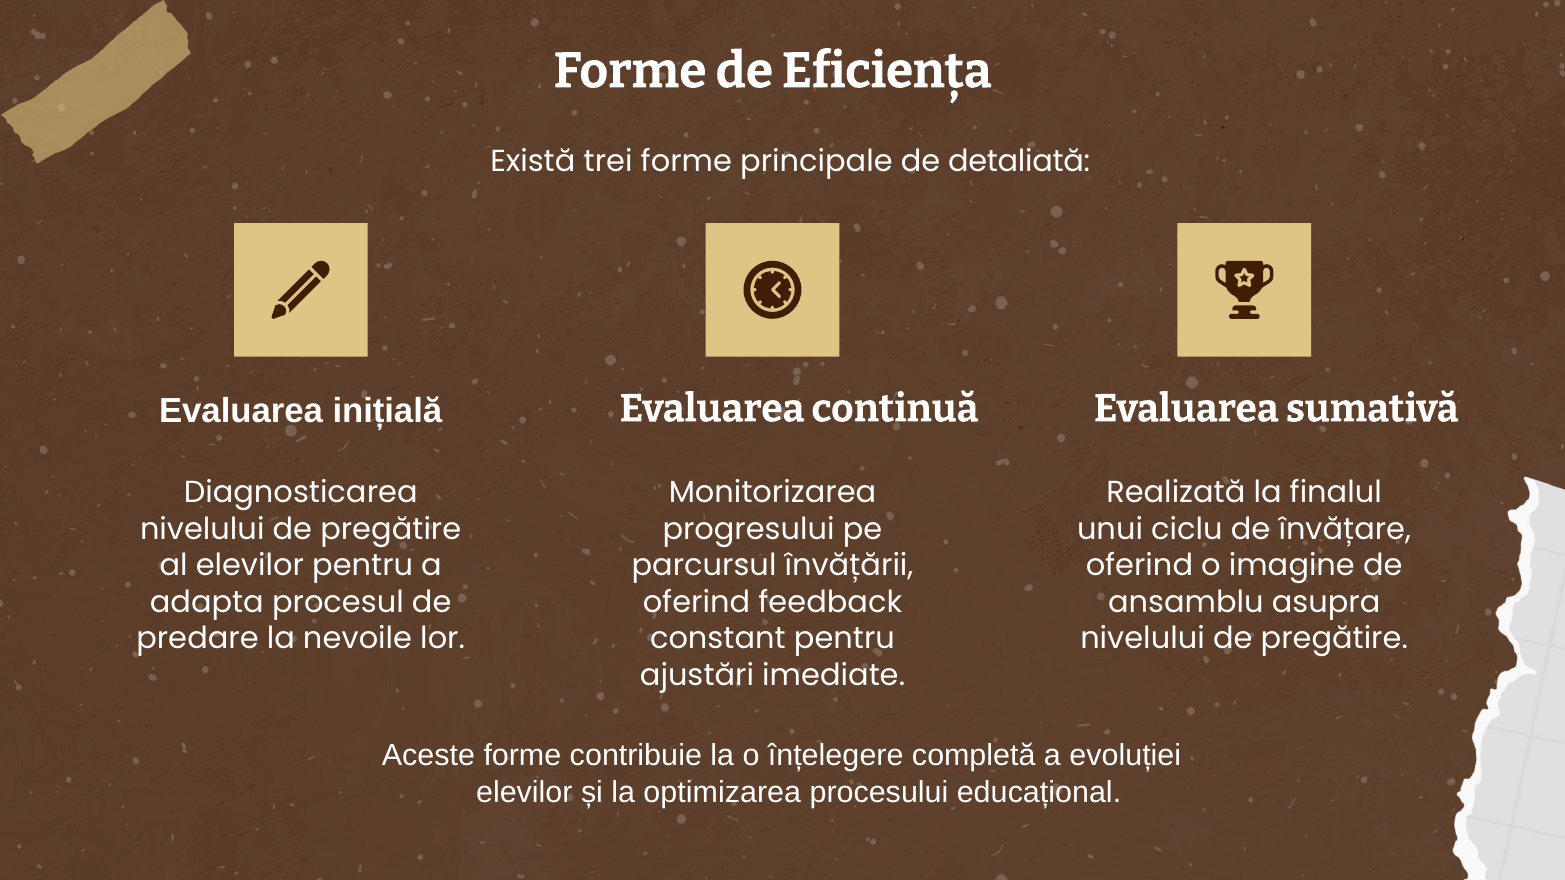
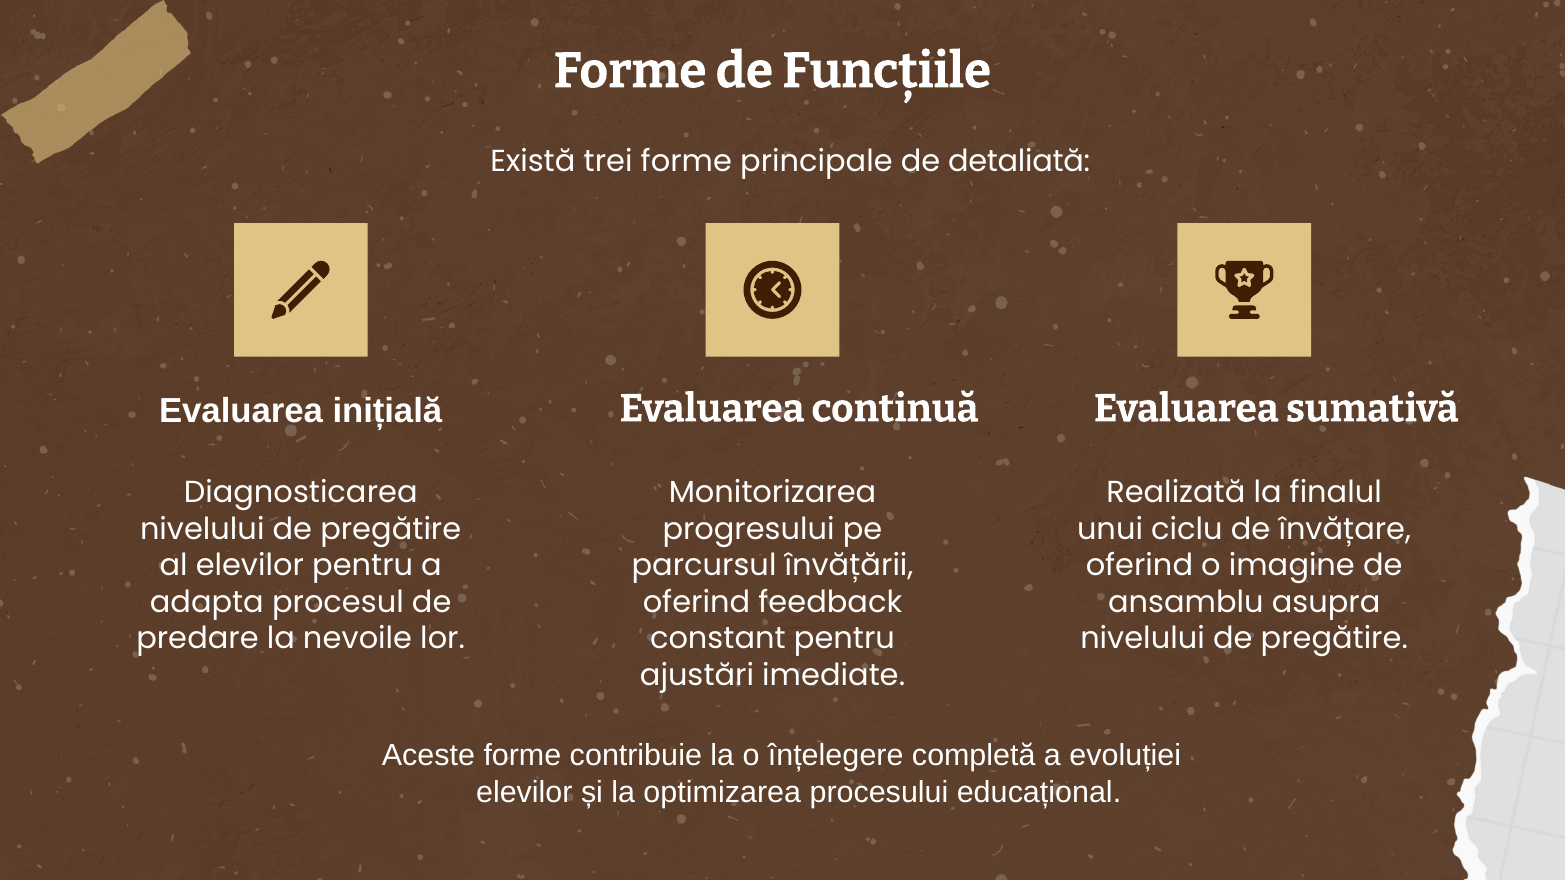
Eficiența: Eficiența -> Funcțiile (887, 71)
